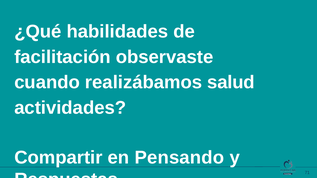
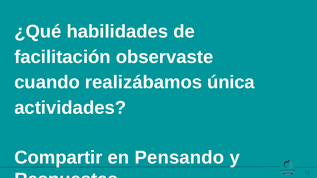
salud: salud -> única (231, 83)
